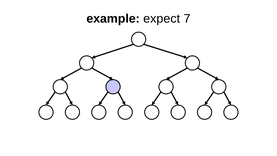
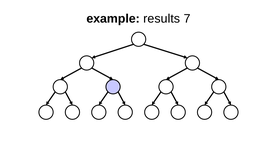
expect: expect -> results (162, 19)
